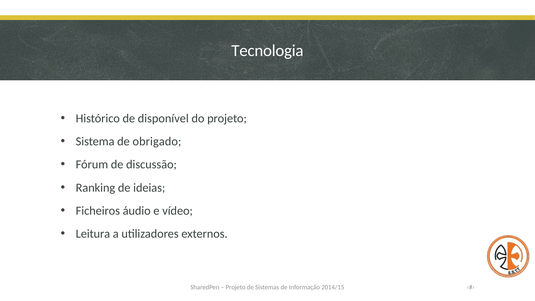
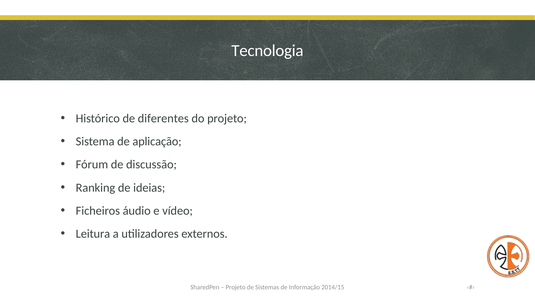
disponível: disponível -> diferentes (163, 118)
obrigado: obrigado -> aplicação (157, 141)
